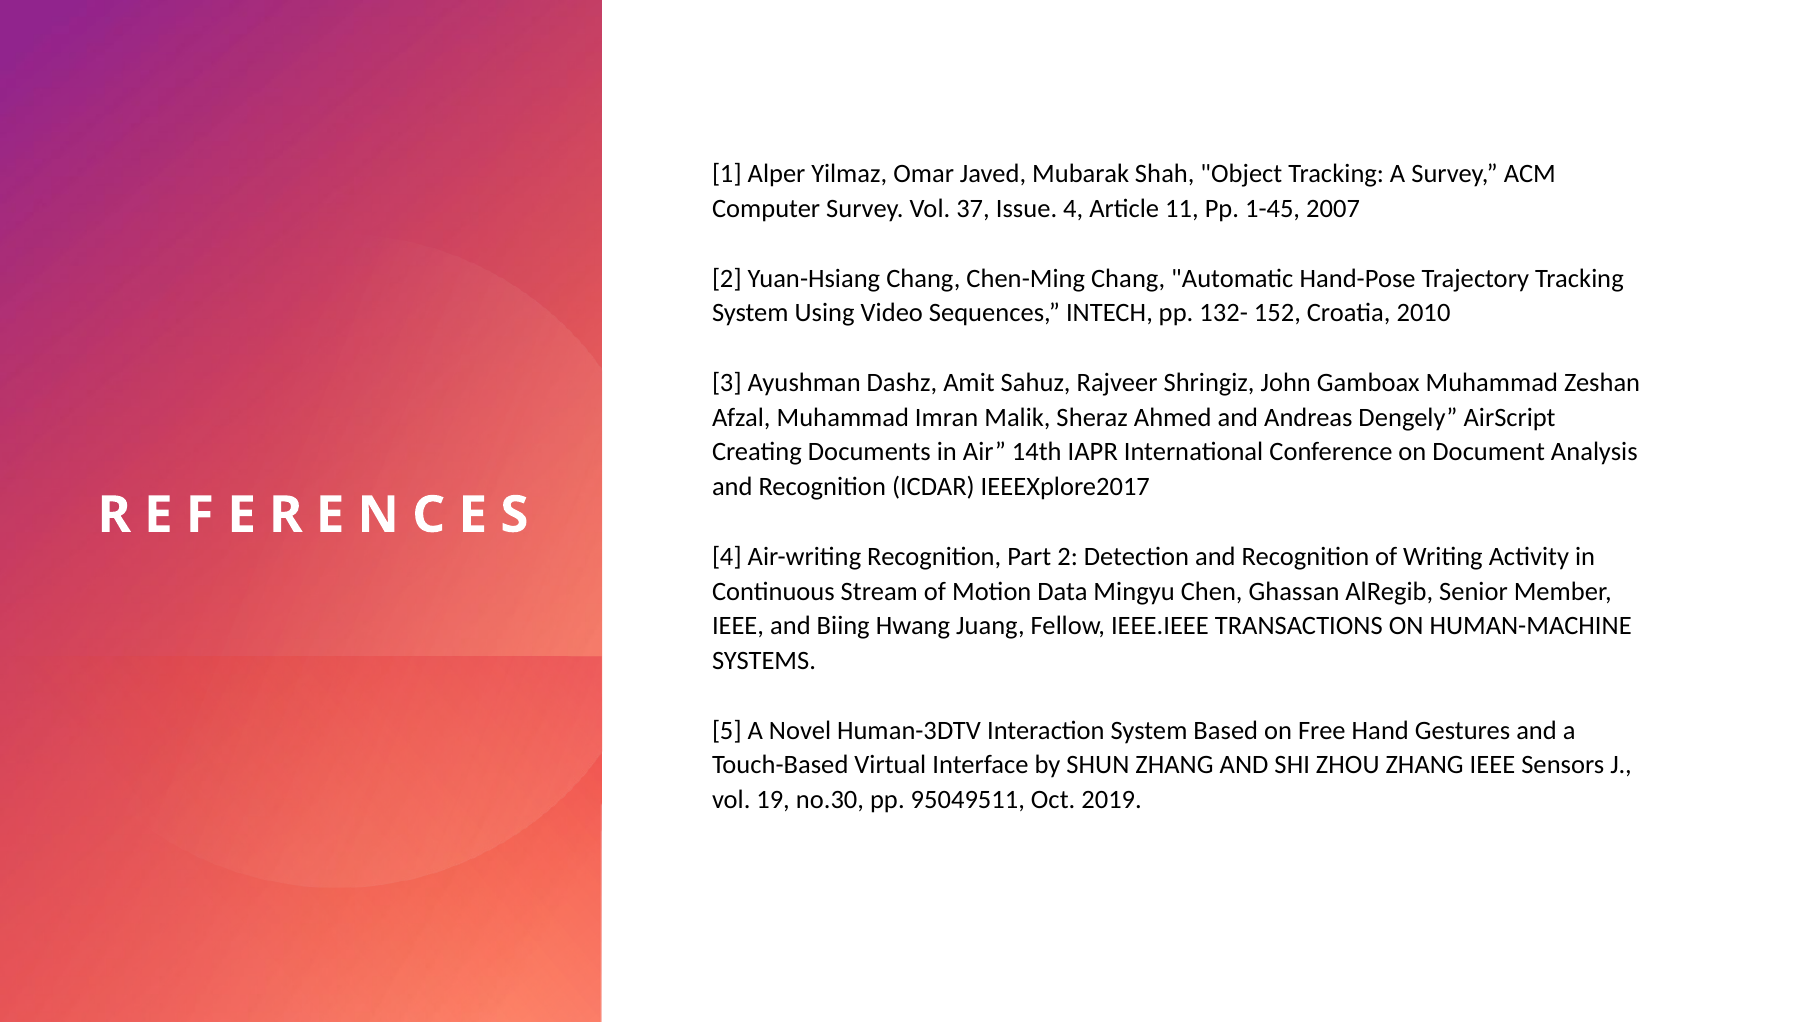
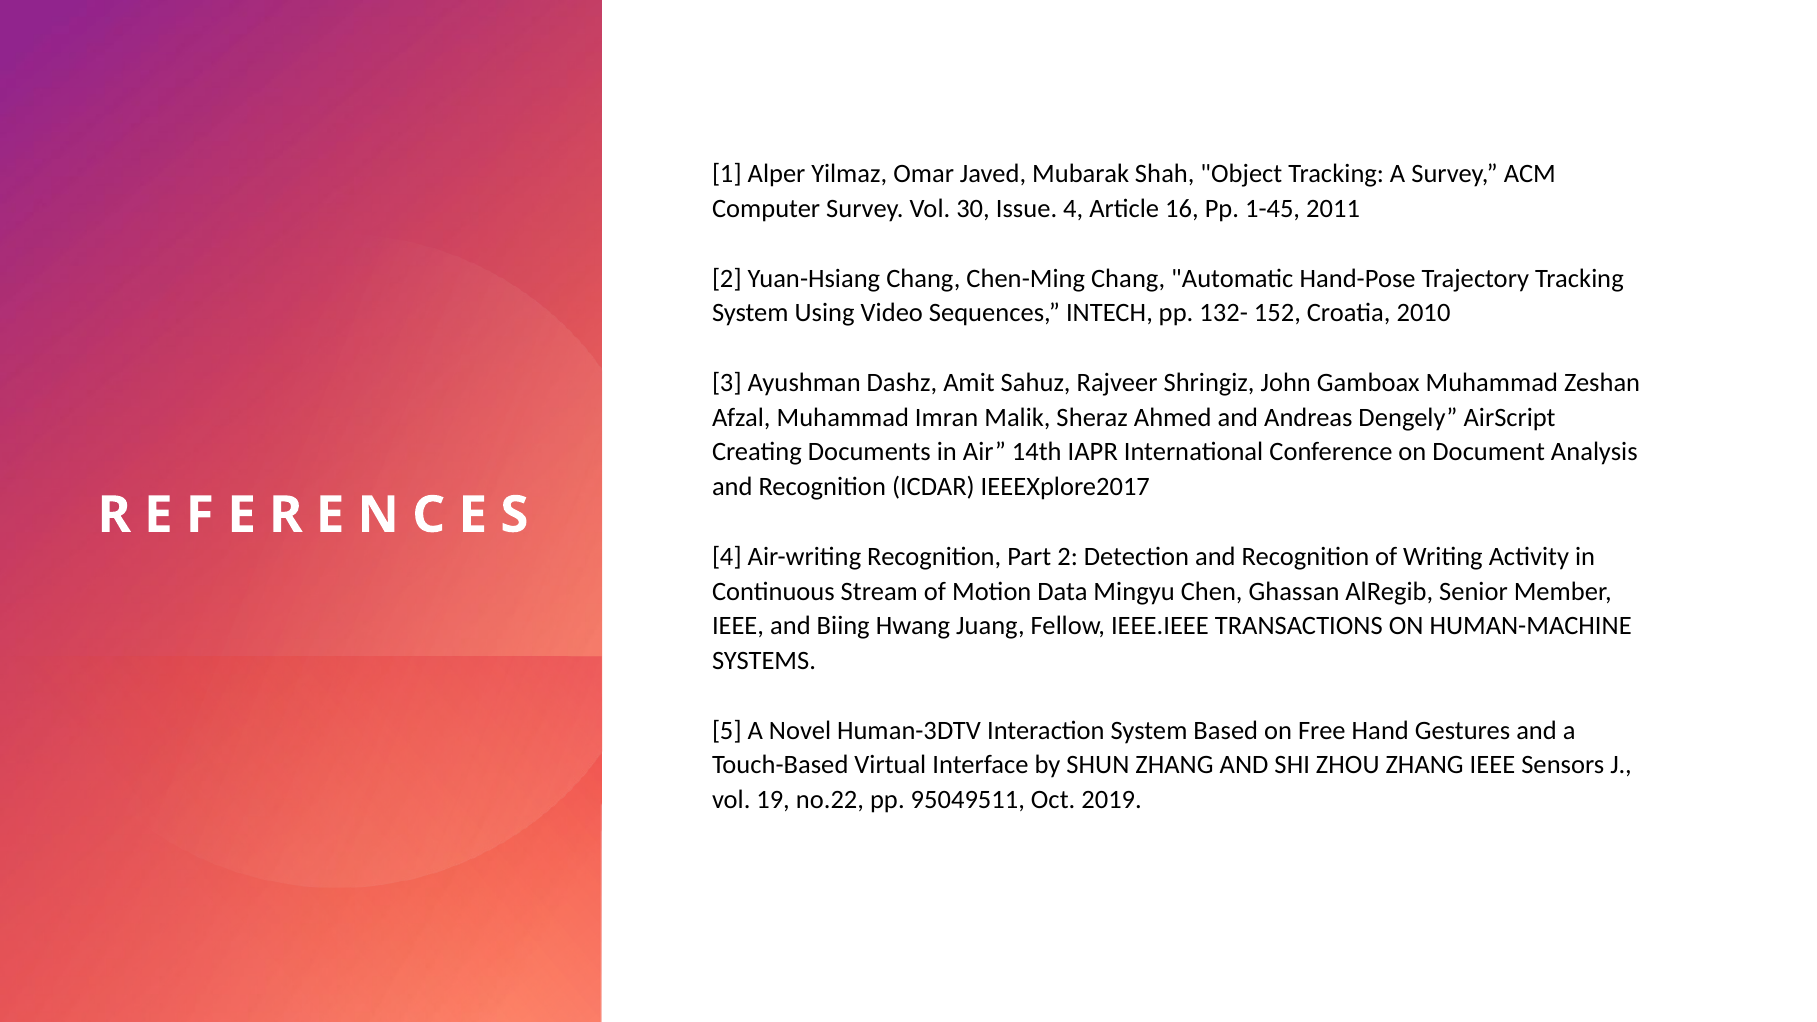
37: 37 -> 30 (973, 209)
11: 11 -> 16 (1182, 209)
2007: 2007 -> 2011 (1333, 209)
no.30: no.30 -> no.22 (830, 800)
